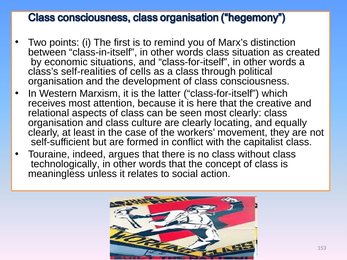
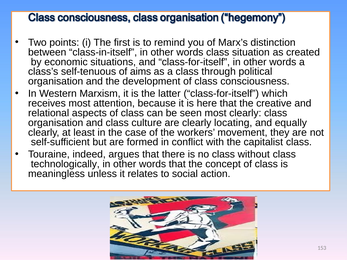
self-realities: self-realities -> self-tenuous (89, 72)
cells: cells -> aims (141, 72)
